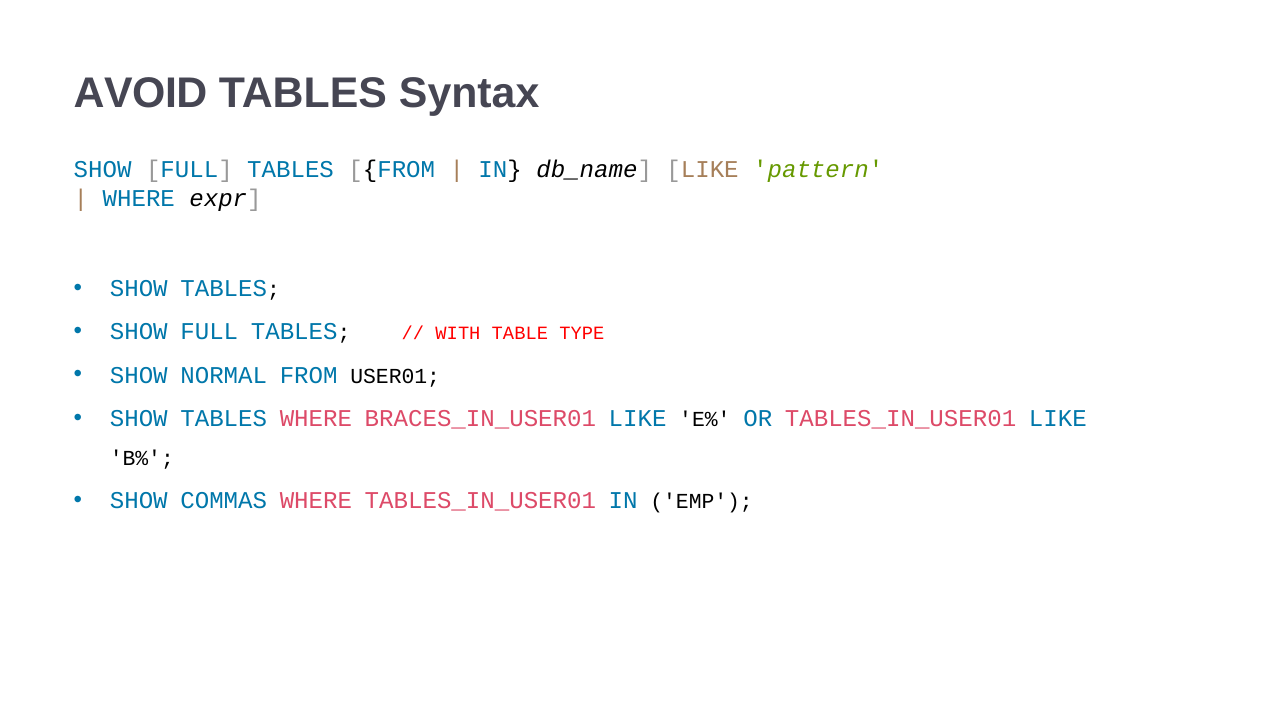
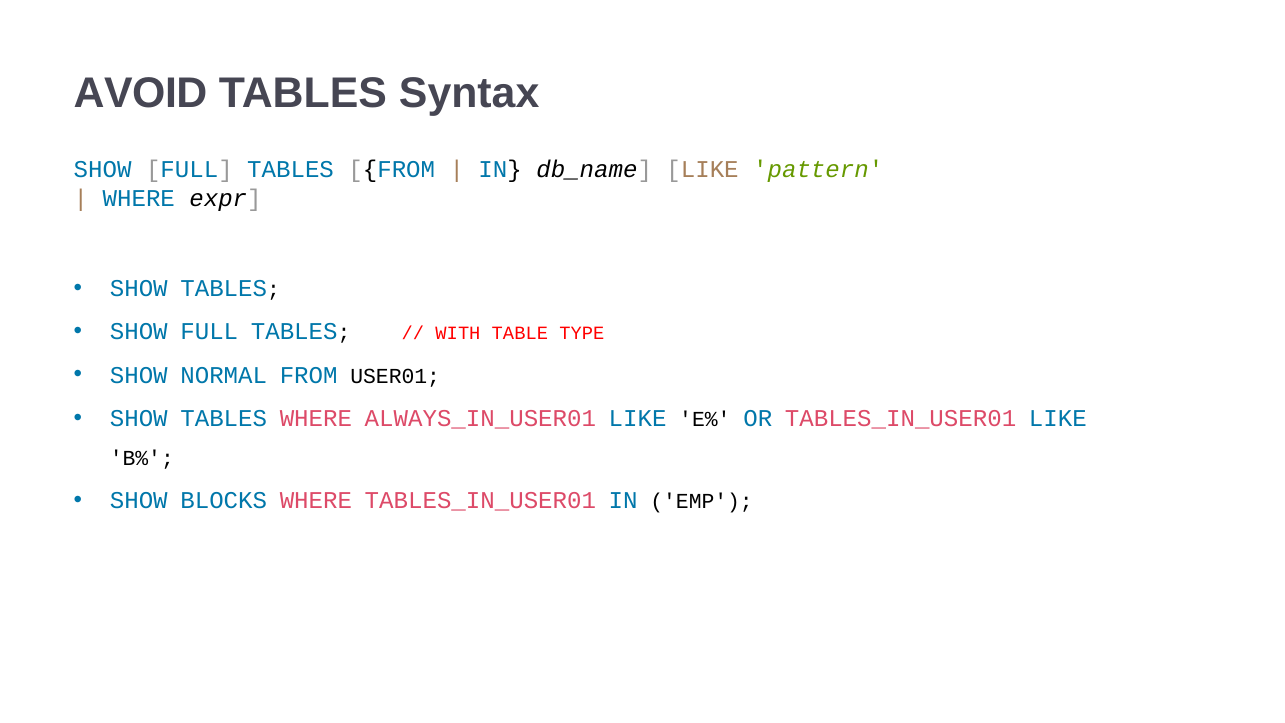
BRACES_IN_USER01: BRACES_IN_USER01 -> ALWAYS_IN_USER01 (480, 419)
COMMAS: COMMAS -> BLOCKS (224, 500)
